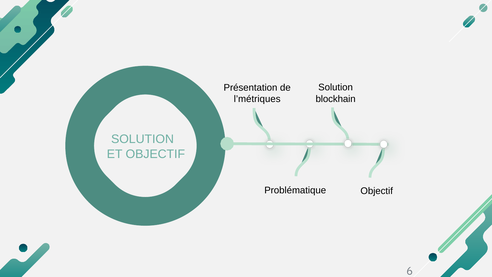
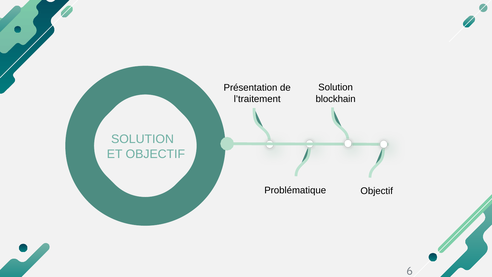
l’métriques: l’métriques -> l’traitement (257, 99)
